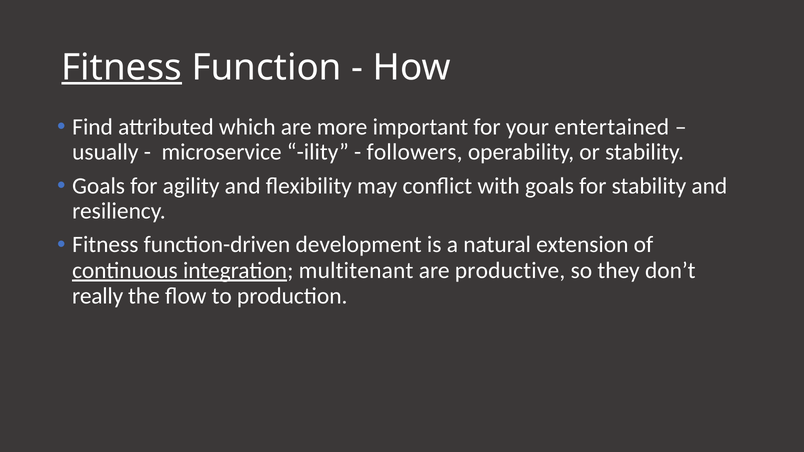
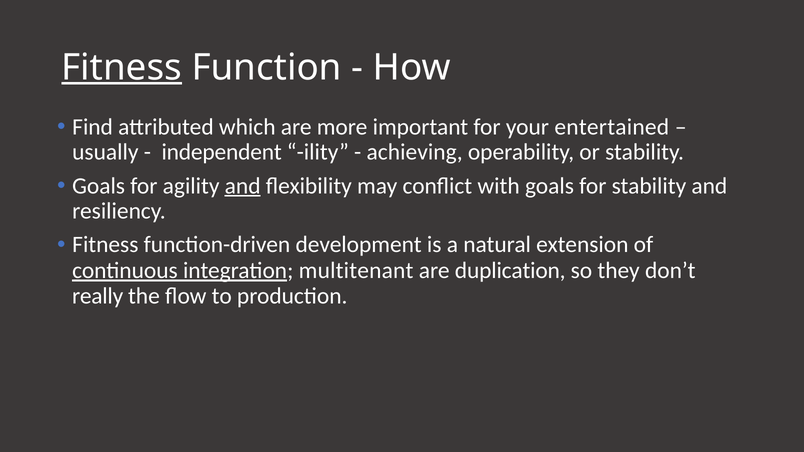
microservice: microservice -> independent (222, 152)
followers: followers -> achieving (415, 152)
and underline: none -> present (243, 186)
productive: productive -> duplication (510, 271)
